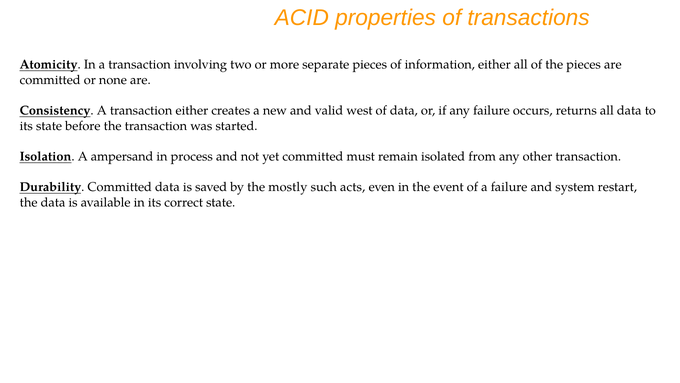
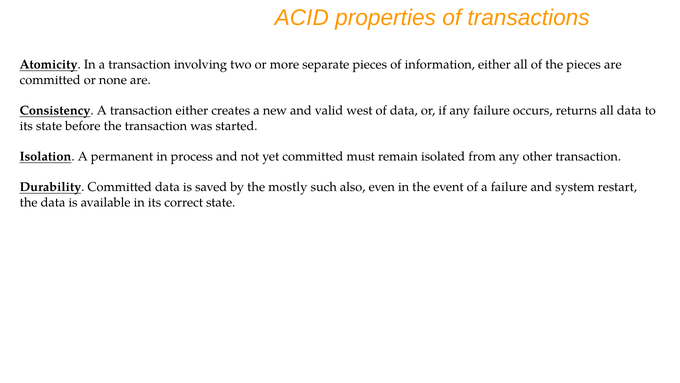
ampersand: ampersand -> permanent (122, 156)
acts: acts -> also (353, 187)
